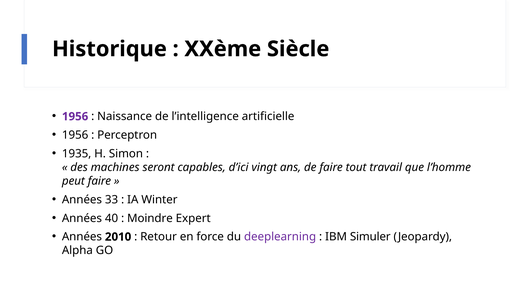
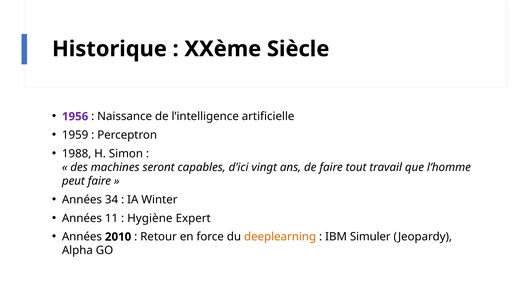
1956: 1956 -> 1959 (75, 135)
1935: 1935 -> 1988 (77, 154)
33: 33 -> 34 (112, 200)
40: 40 -> 11 (112, 218)
Moindre: Moindre -> Hygiène (150, 218)
deeplearning colour: purple -> orange (280, 237)
